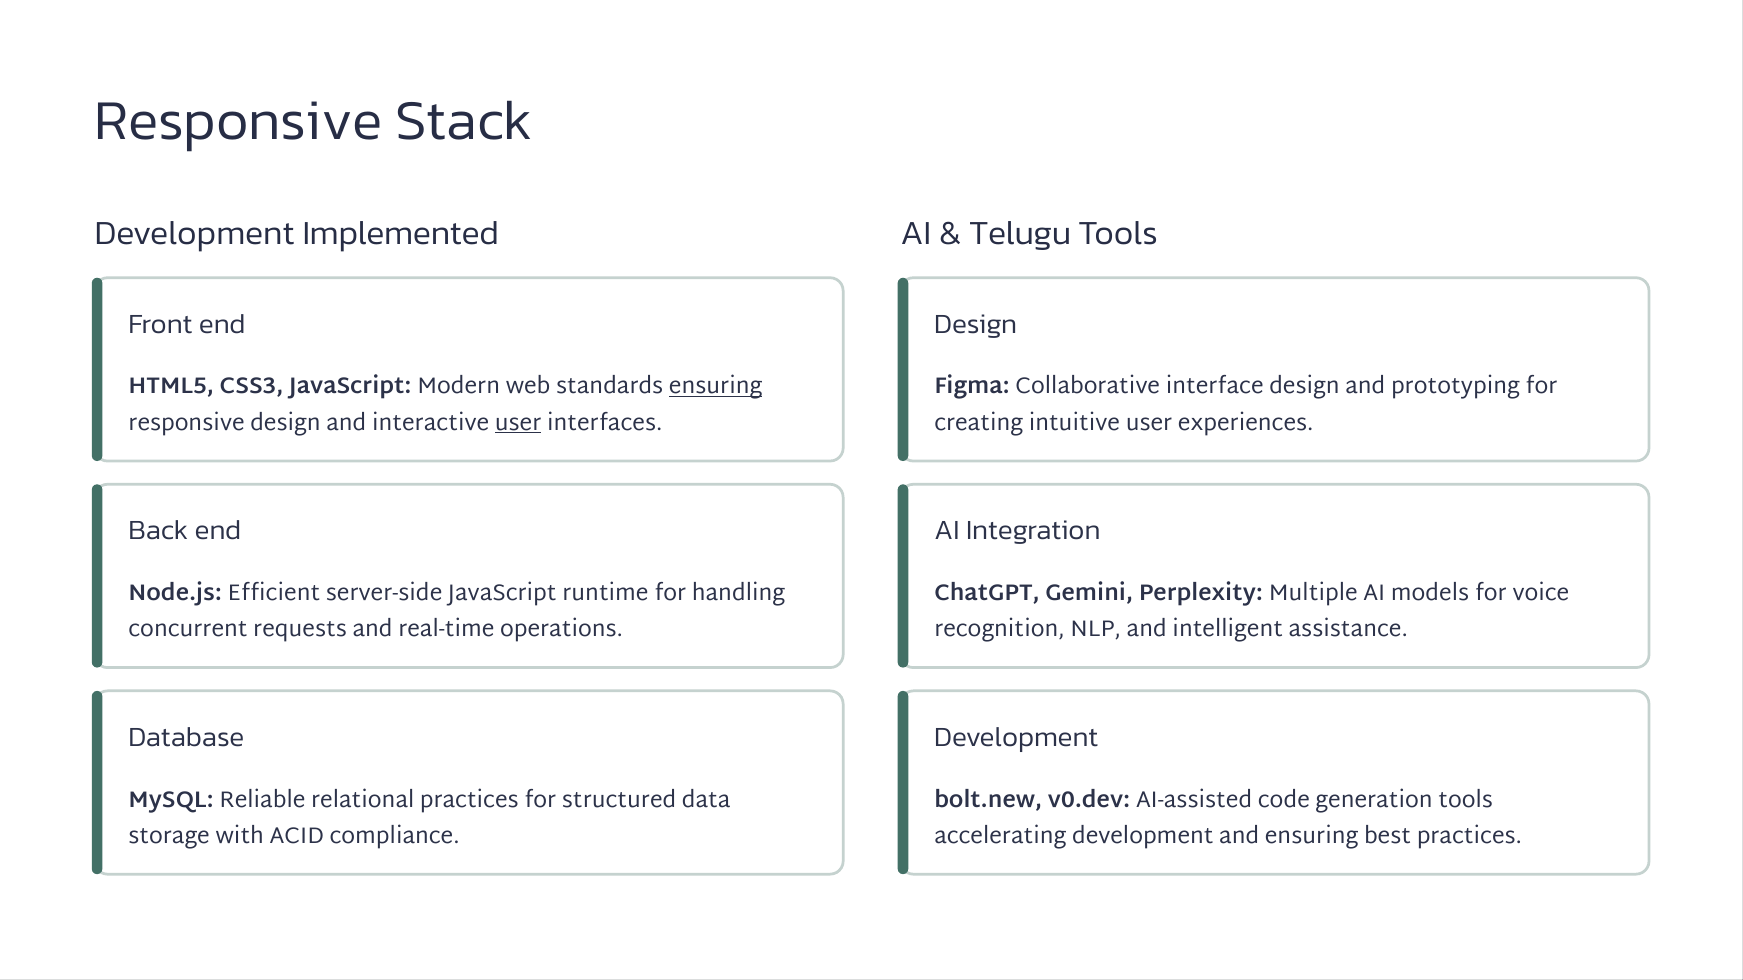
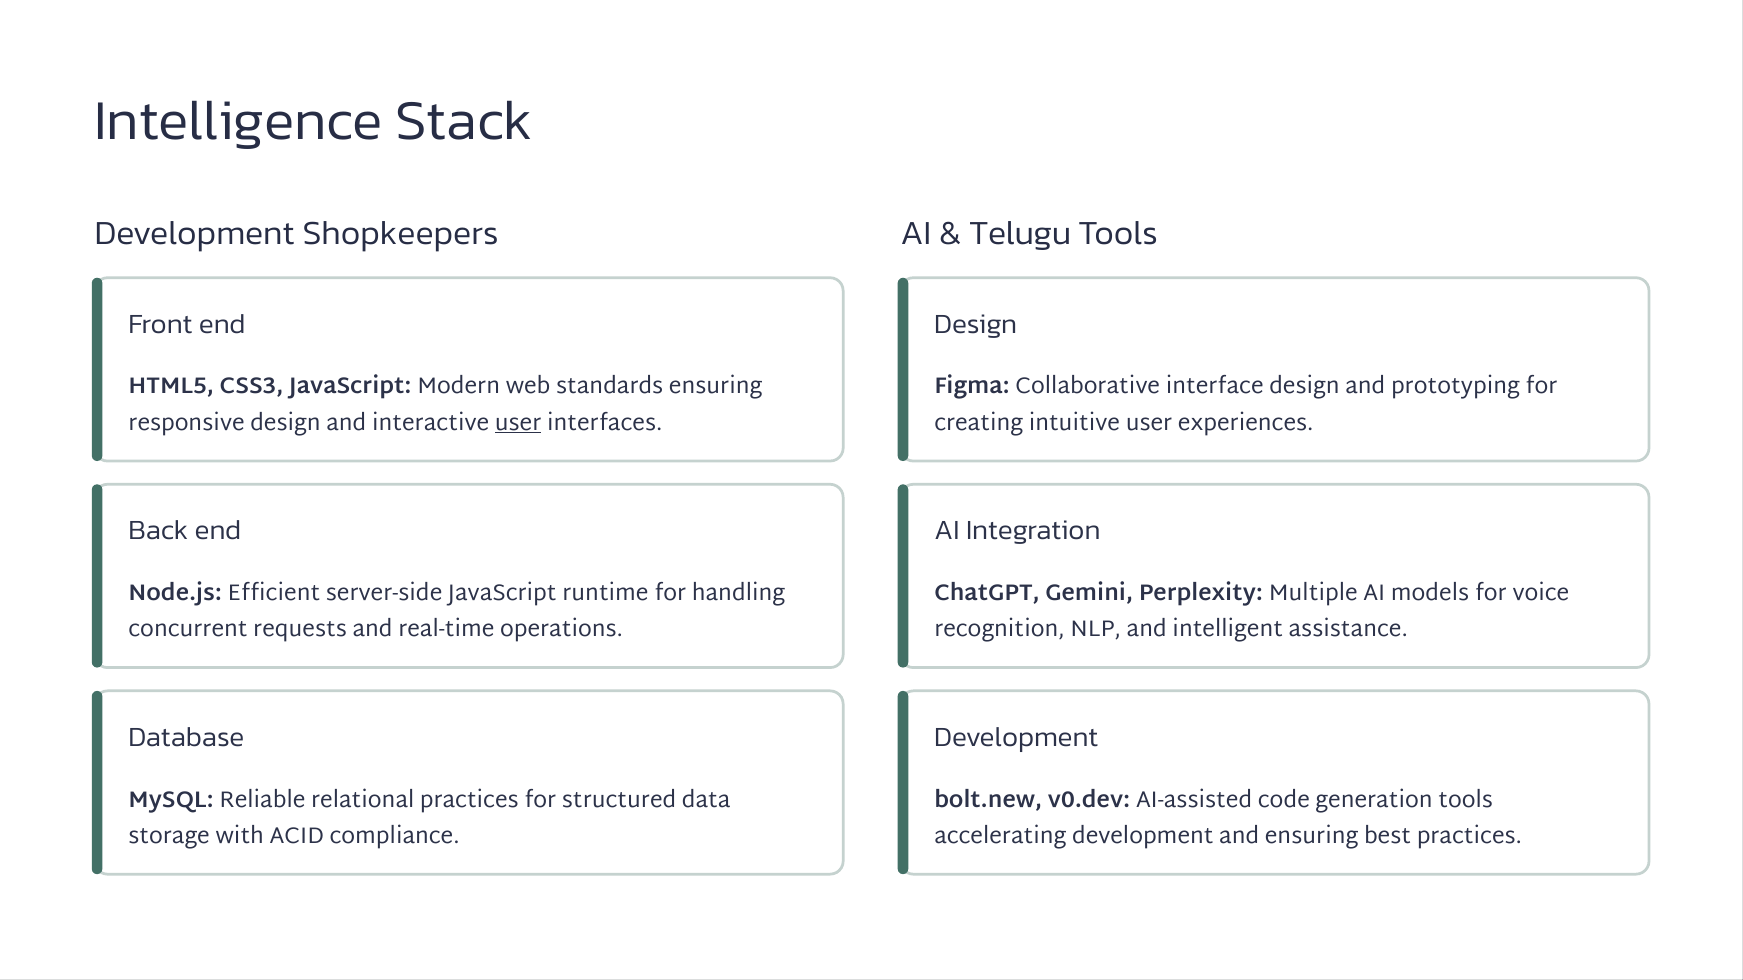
Responsive: Responsive -> Intelligence (239, 121)
Implemented: Implemented -> Shopkeepers (401, 233)
ensuring underline: present -> none (716, 387)
